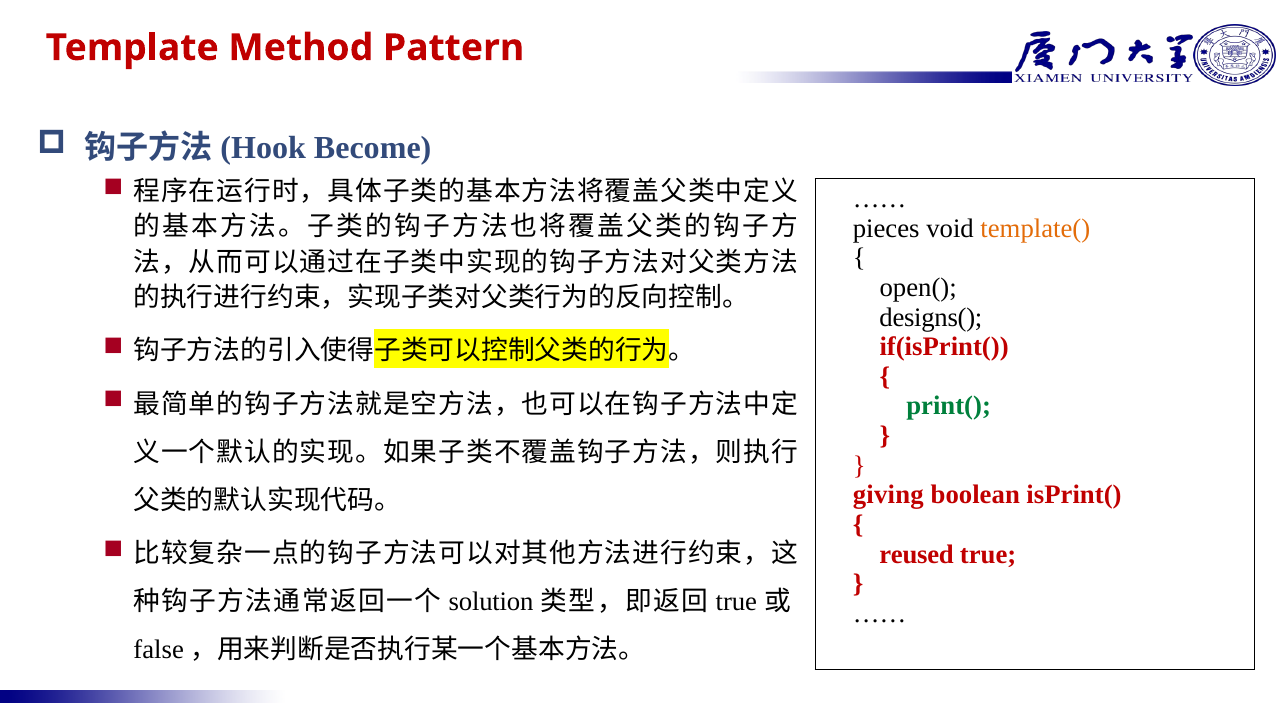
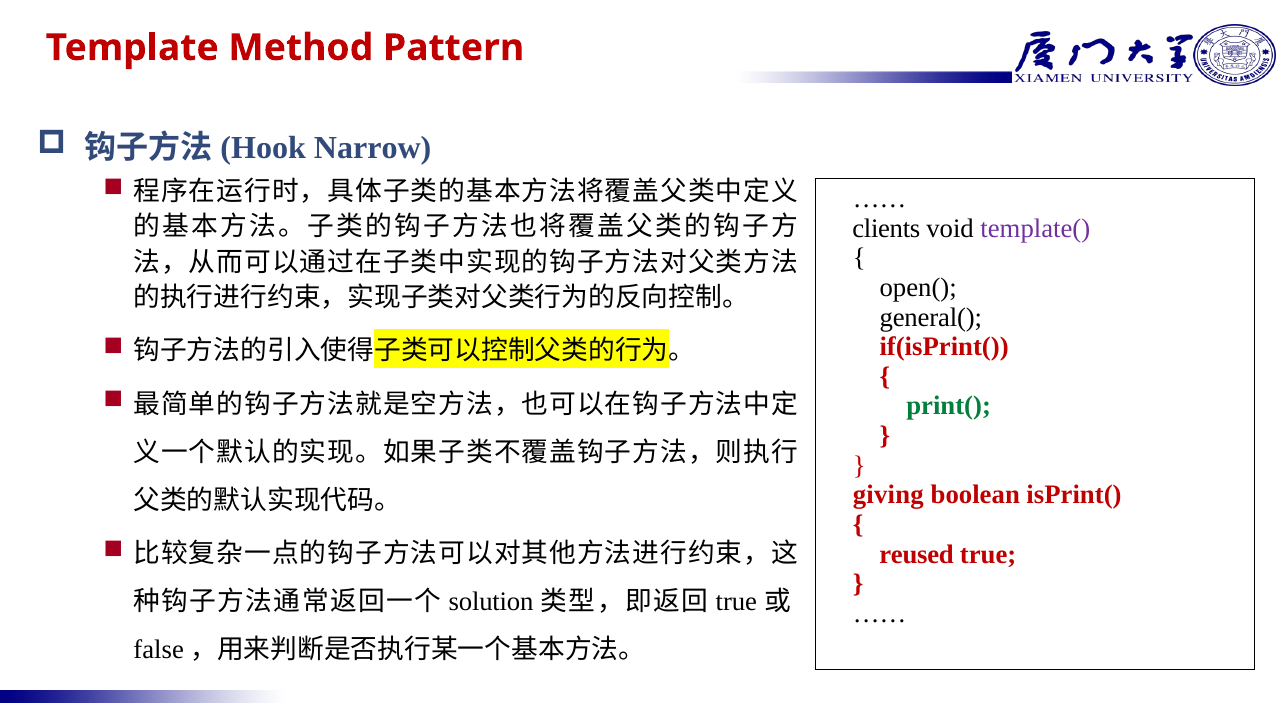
Become: Become -> Narrow (373, 148)
pieces: pieces -> clients (886, 228)
template( colour: orange -> purple (1035, 228)
designs(: designs( -> general( (931, 317)
